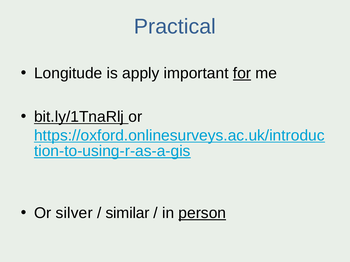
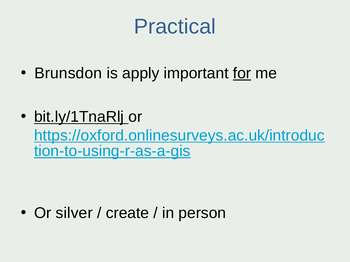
Longitude: Longitude -> Brunsdon (68, 73)
similar: similar -> create (127, 213)
person underline: present -> none (202, 213)
